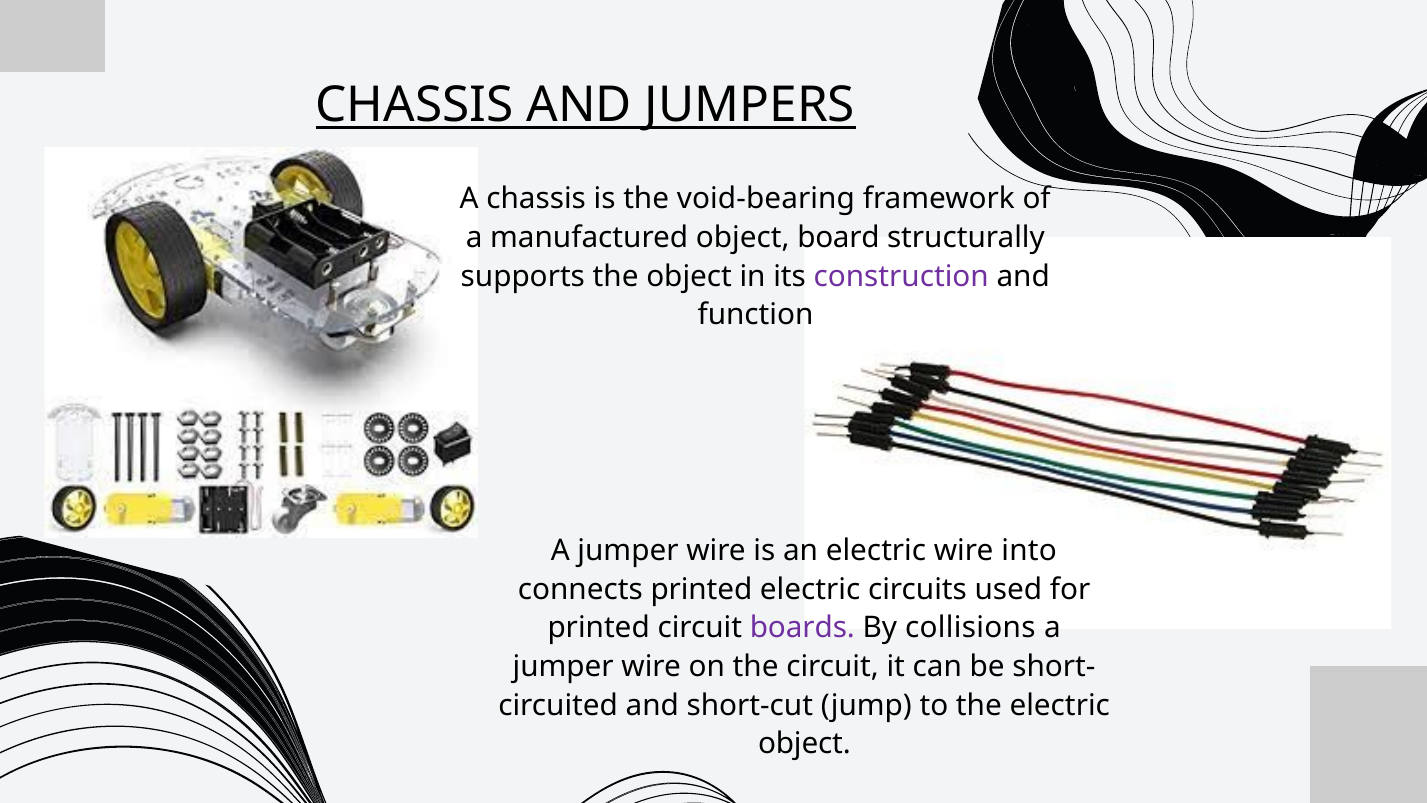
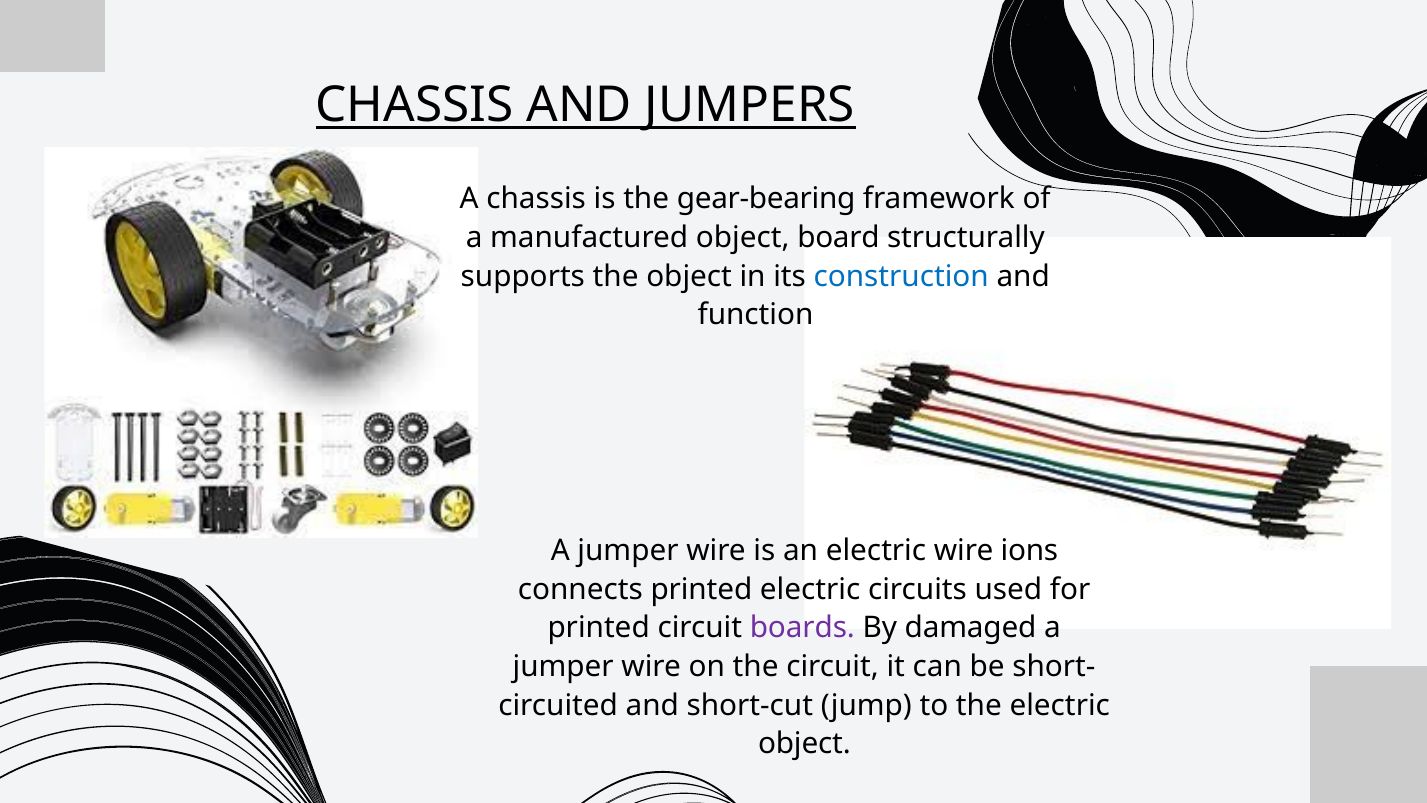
void-bearing: void-bearing -> gear-bearing (766, 199)
construction colour: purple -> blue (901, 276)
into: into -> ions (1029, 551)
collisions: collisions -> damaged (971, 628)
